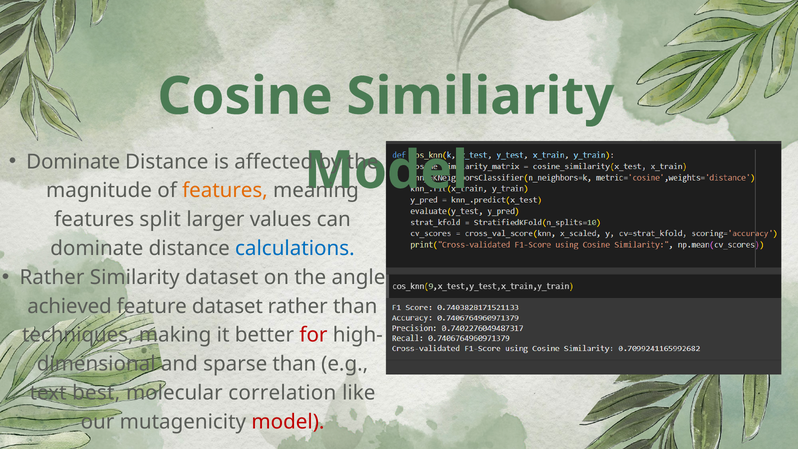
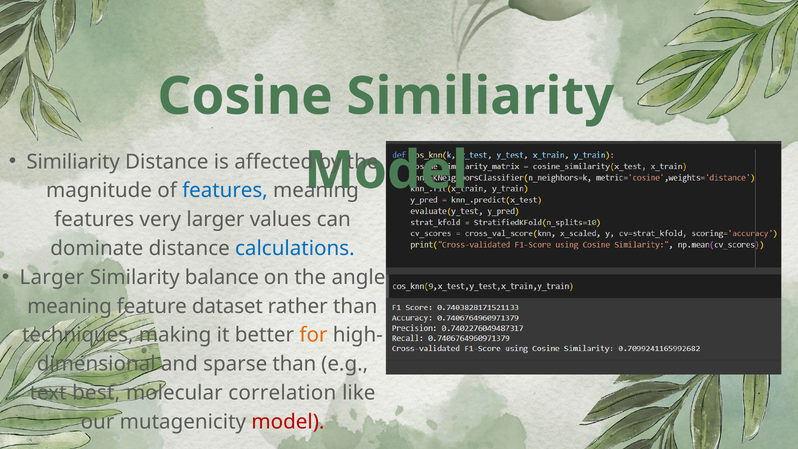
Dominate: Dominate -> Similiarity (73, 162)
features colour: orange -> blue (225, 191)
split: split -> very (160, 219)
Rather: Rather -> Larger (52, 277)
Similarity dataset: dataset -> balance (222, 277)
achieved: achieved -> meaning (70, 306)
for colour: red -> orange (313, 335)
